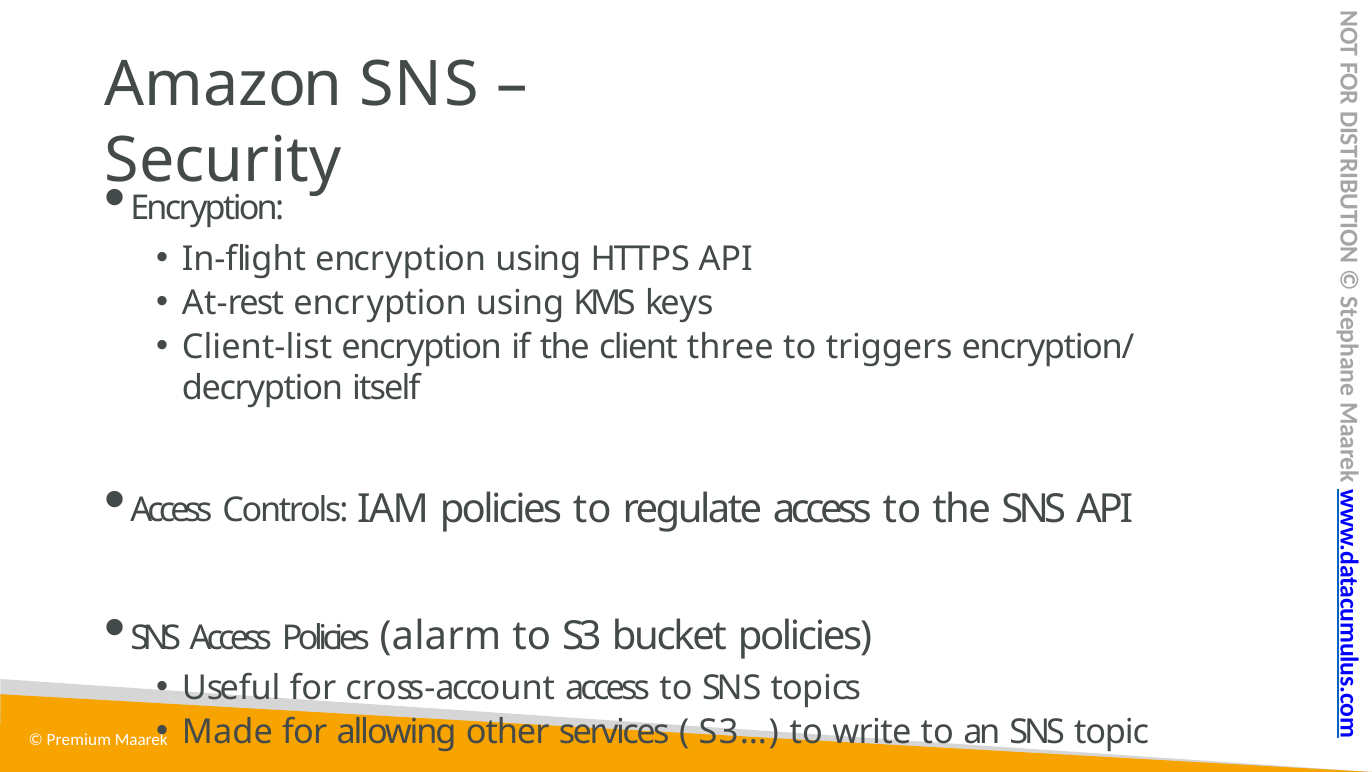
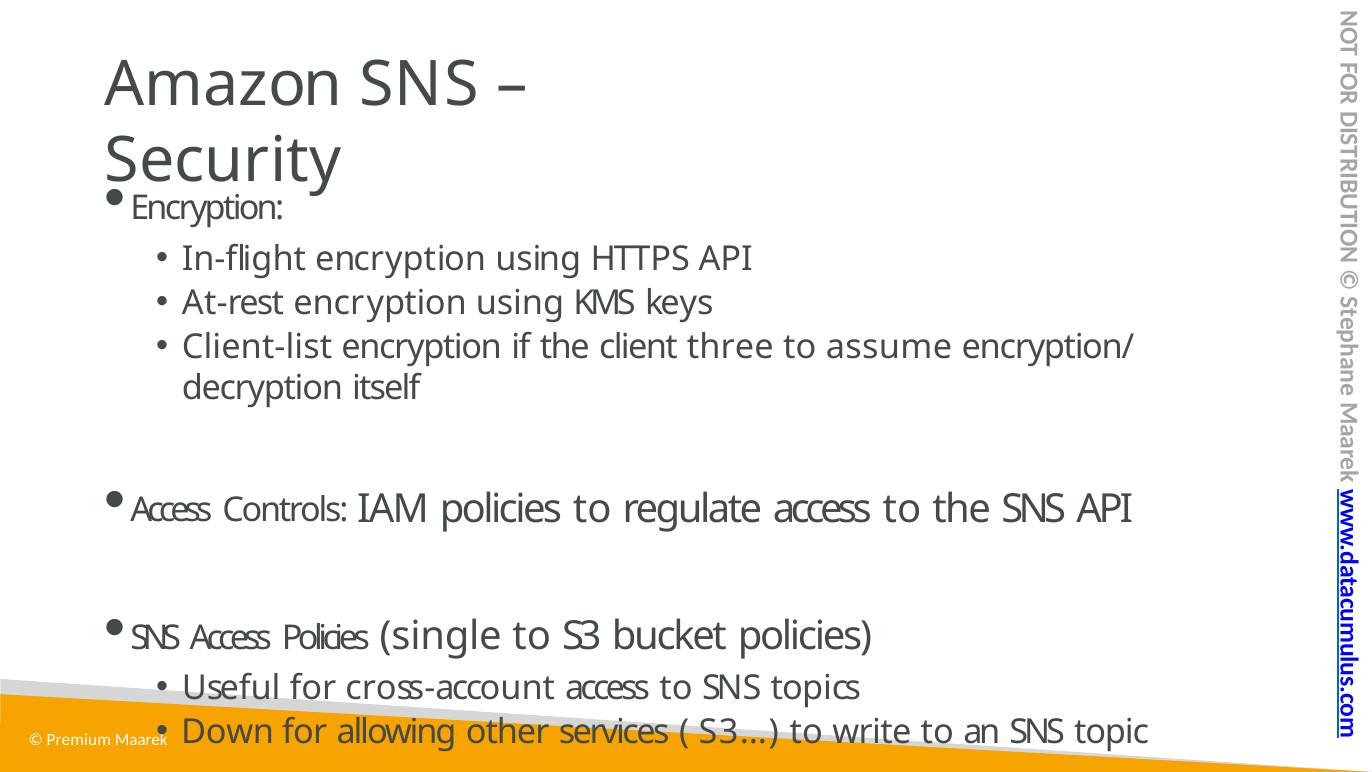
triggers: triggers -> assume (889, 347)
alarm: alarm -> single (441, 636)
Made: Made -> Down (228, 732)
